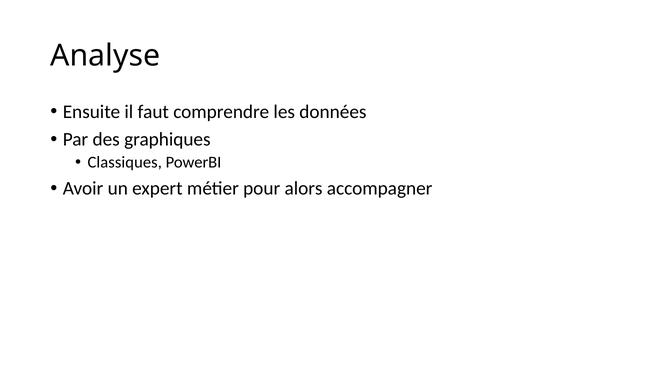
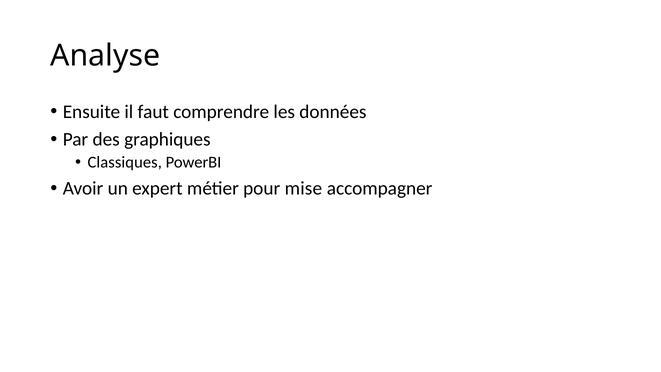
alors: alors -> mise (303, 188)
